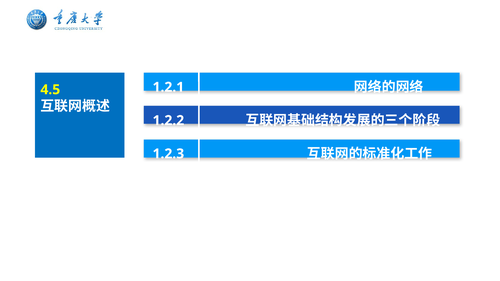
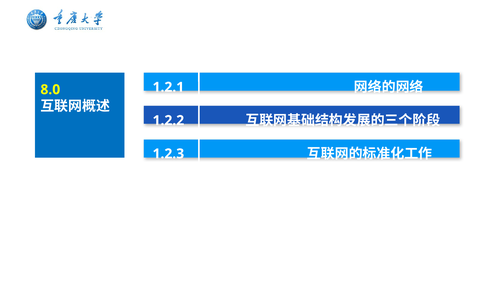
4.5: 4.5 -> 8.0 (50, 90)
